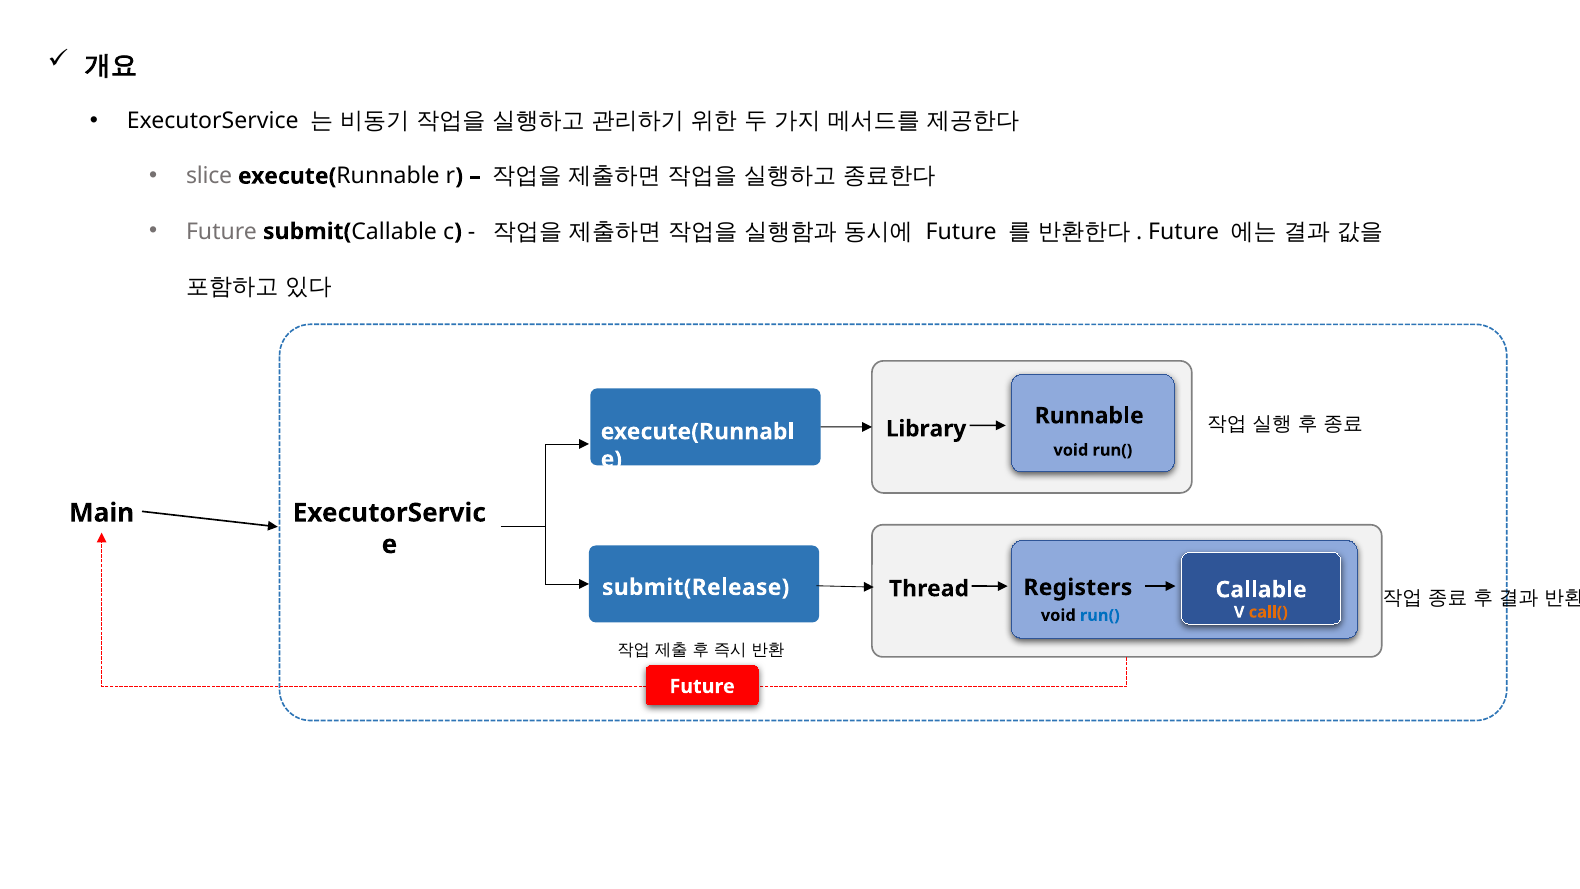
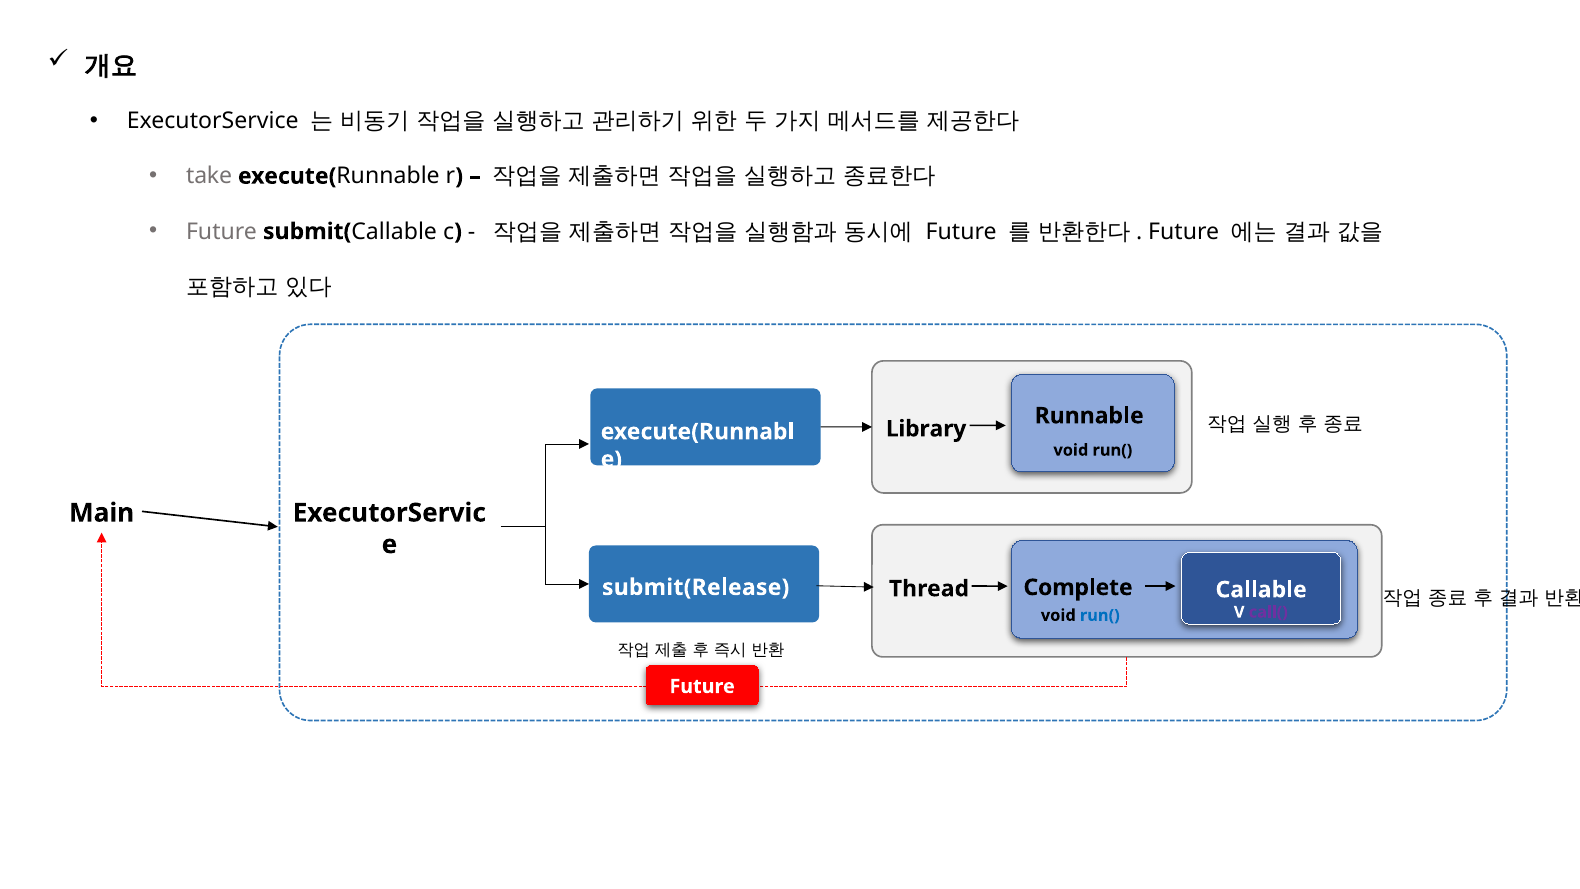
slice: slice -> take (209, 176)
Registers: Registers -> Complete (1078, 587)
call( colour: orange -> purple (1268, 612)
